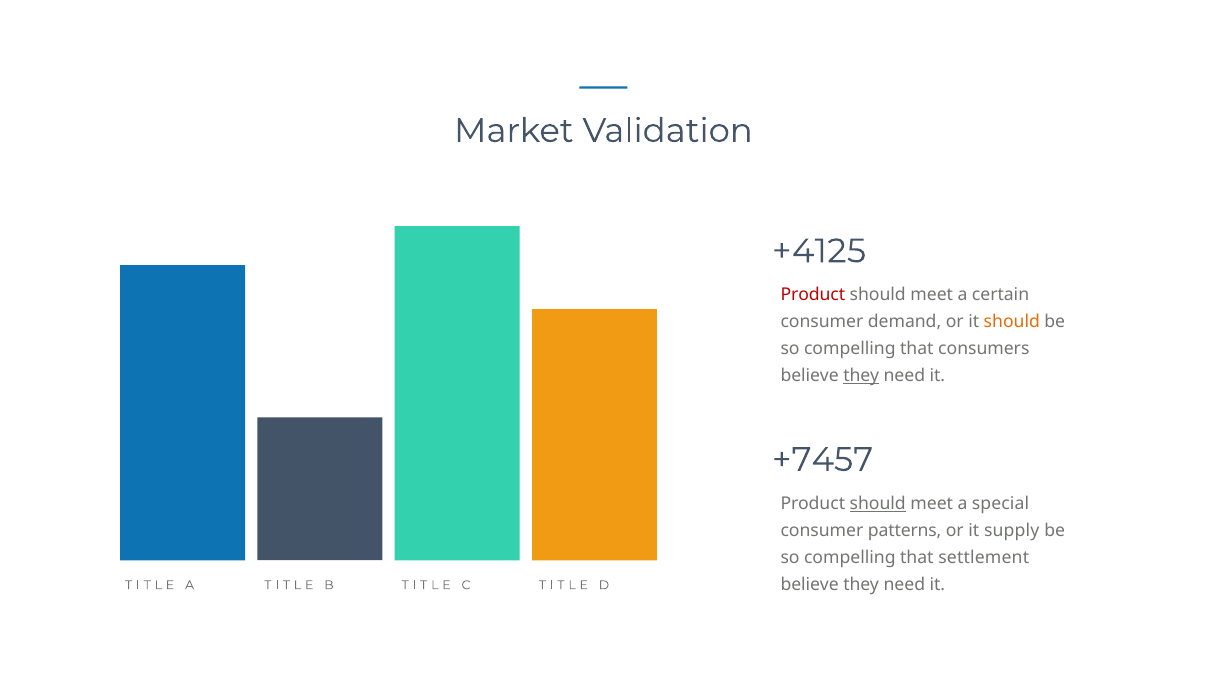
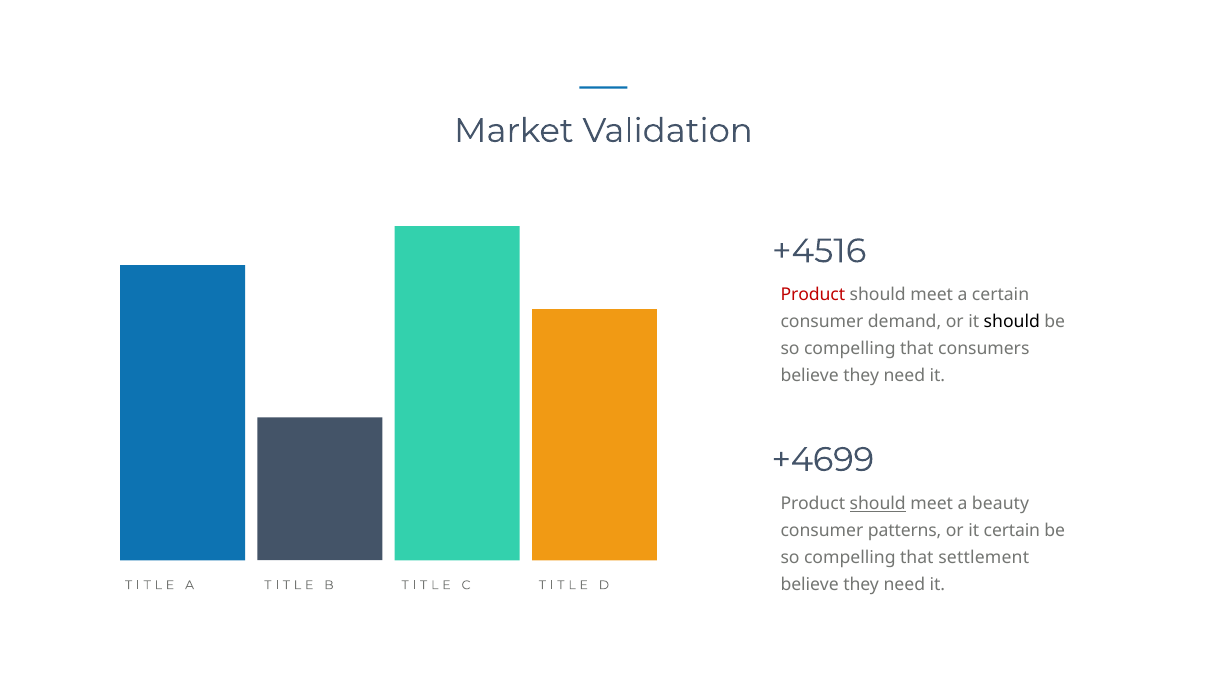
+4125: +4125 -> +4516 (819, 251)
should colour: orange -> black (1012, 322)
they underline: present -> none (861, 376)
+7457: +7457 -> +4699 (823, 460)
special: special -> beauty (1001, 504)
it supply: supply -> certain (1012, 531)
